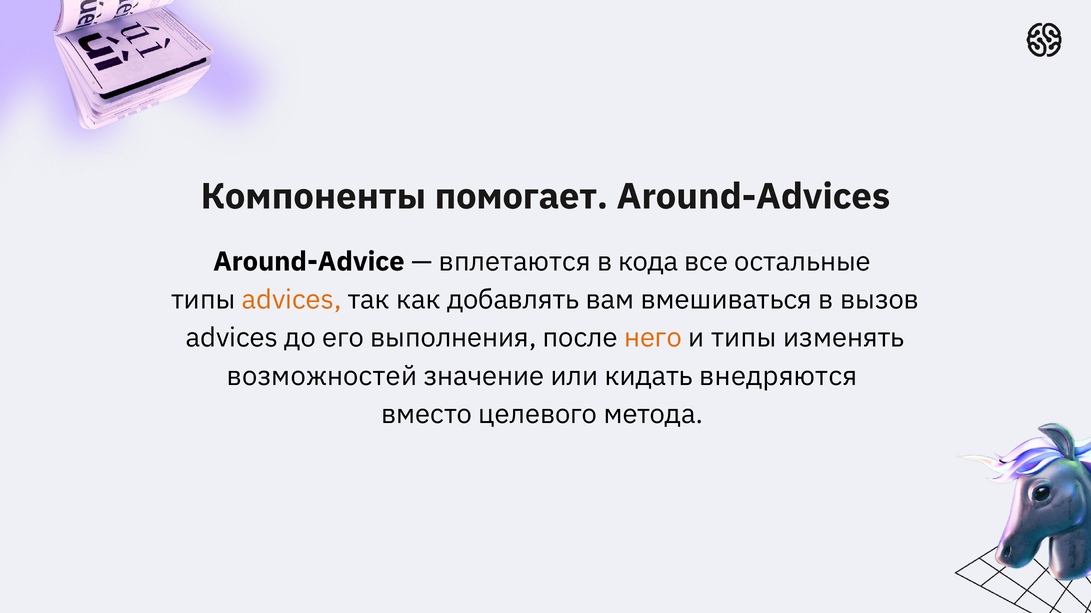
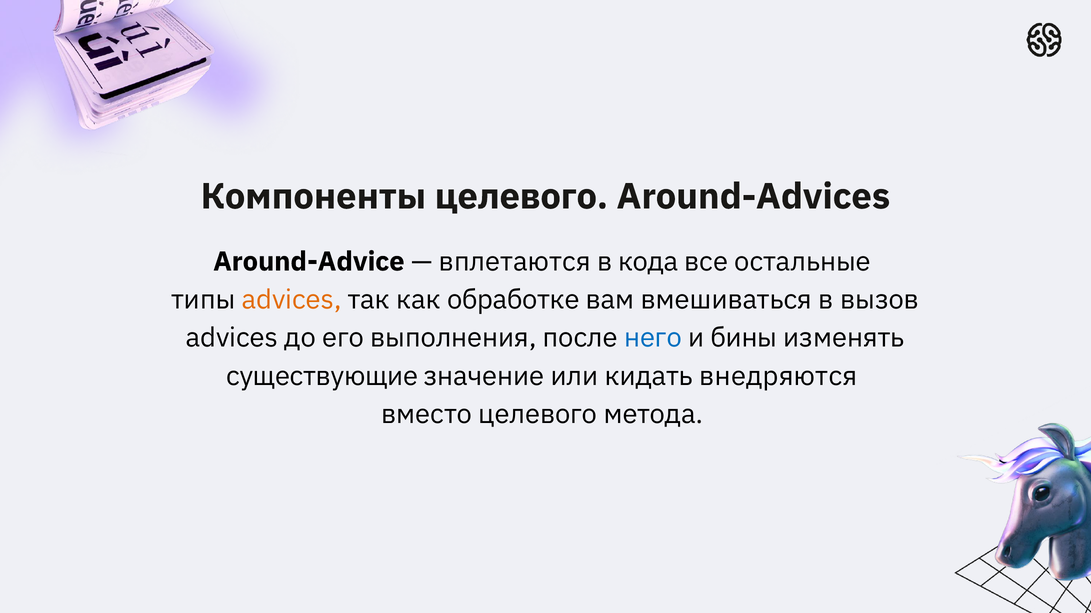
Компоненты помогает: помогает -> целевого (521, 197)
добавлять: добавлять -> обработке (513, 300)
него colour: orange -> blue (653, 338)
и типы: типы -> бины (744, 338)
возможностей: возможностей -> существующие (322, 377)
